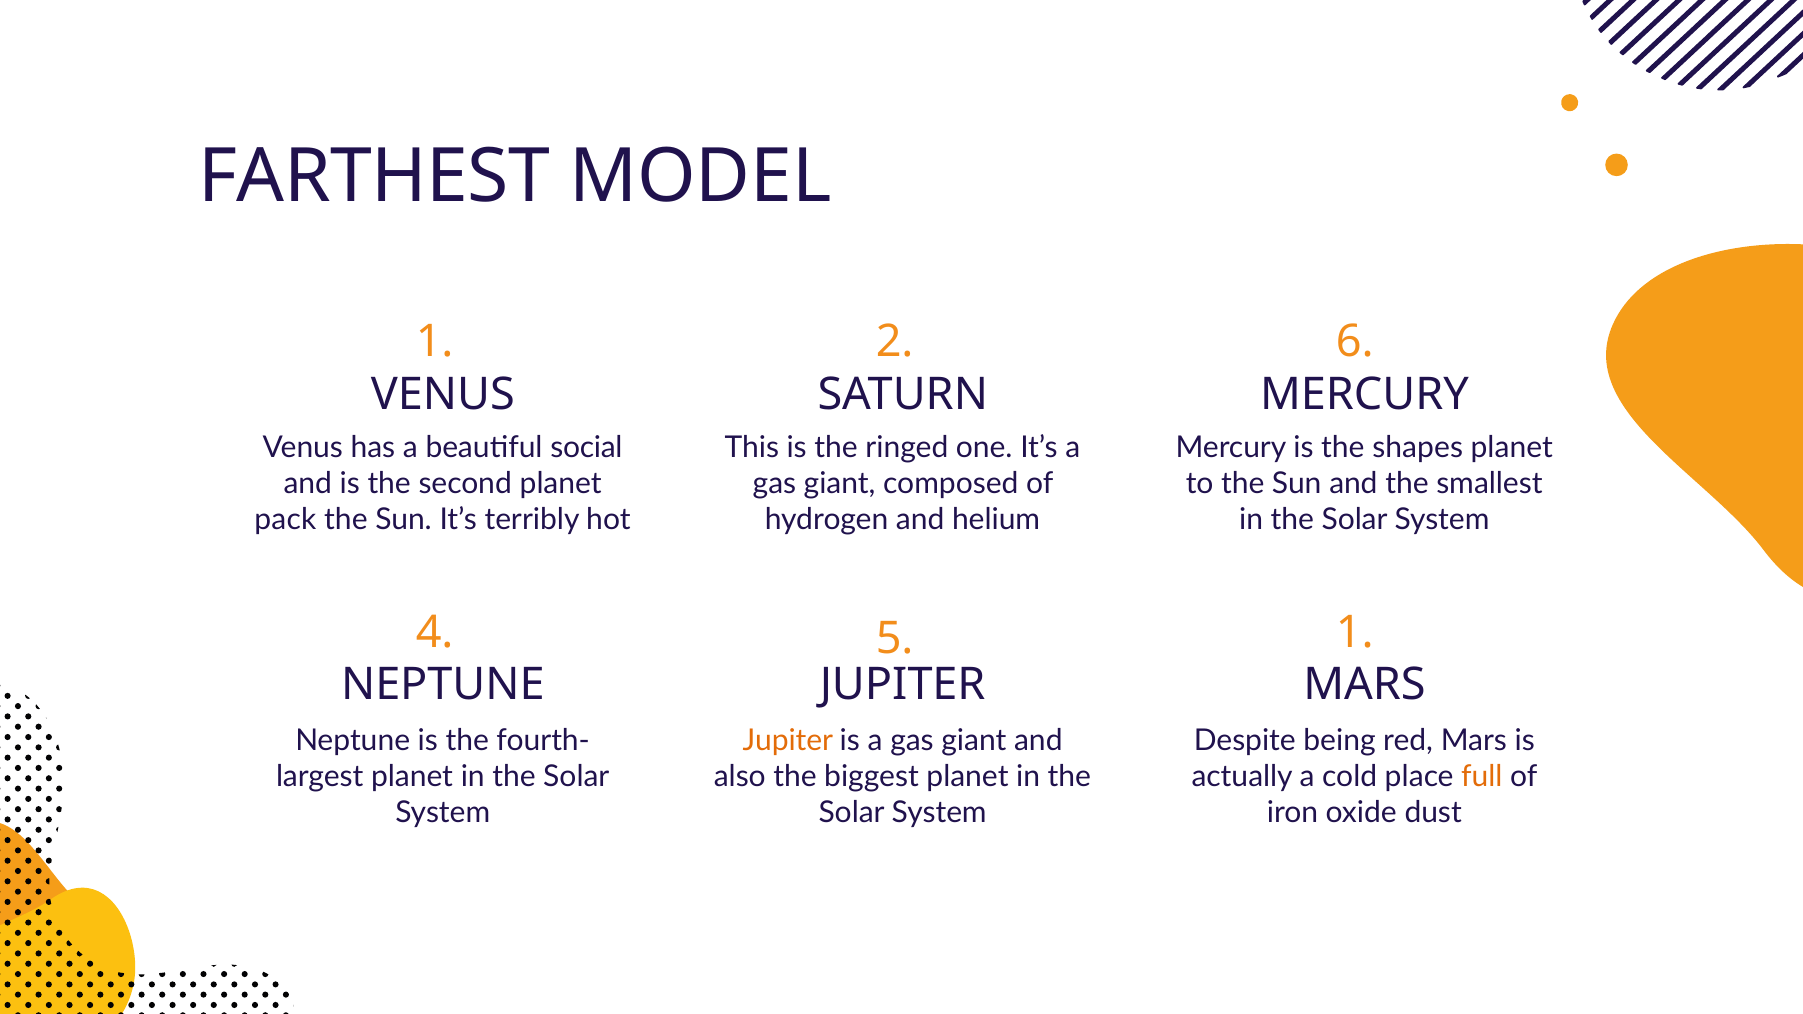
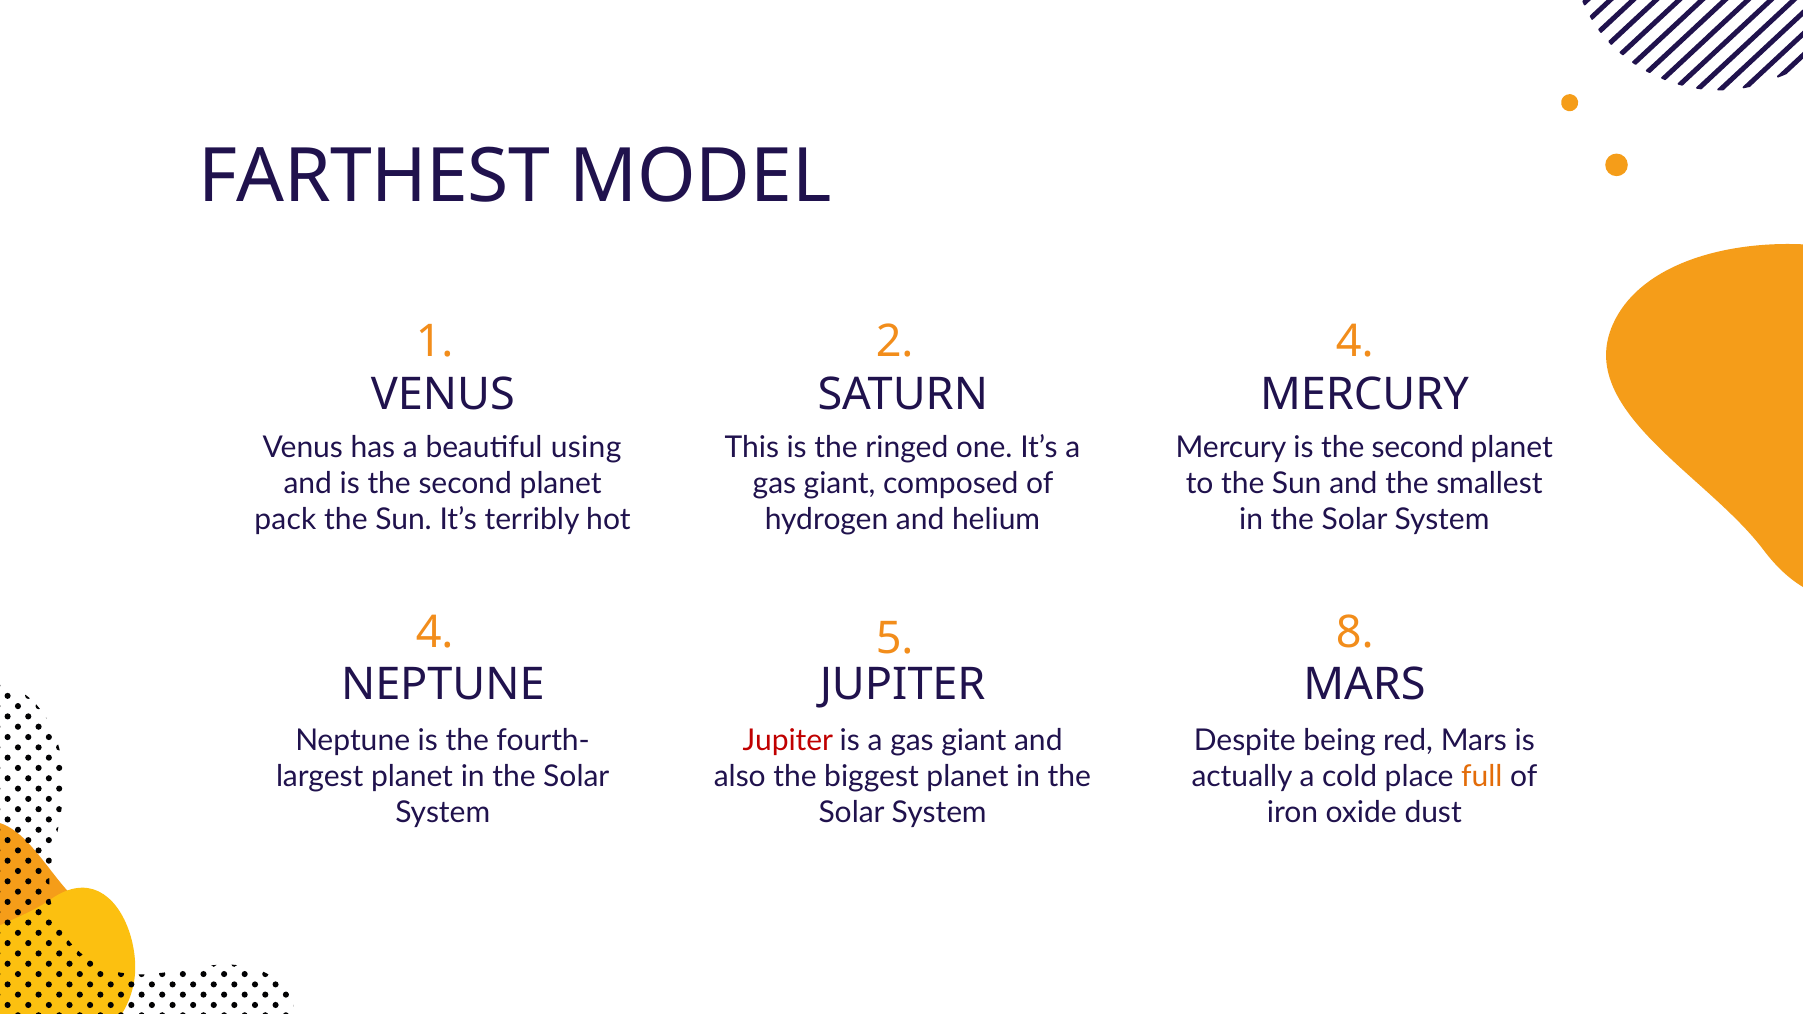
1 6: 6 -> 4 (1355, 342)
social: social -> using (586, 447)
Mercury is the shapes: shapes -> second (1418, 447)
4 1: 1 -> 8 (1355, 633)
Jupiter colour: orange -> red (788, 741)
